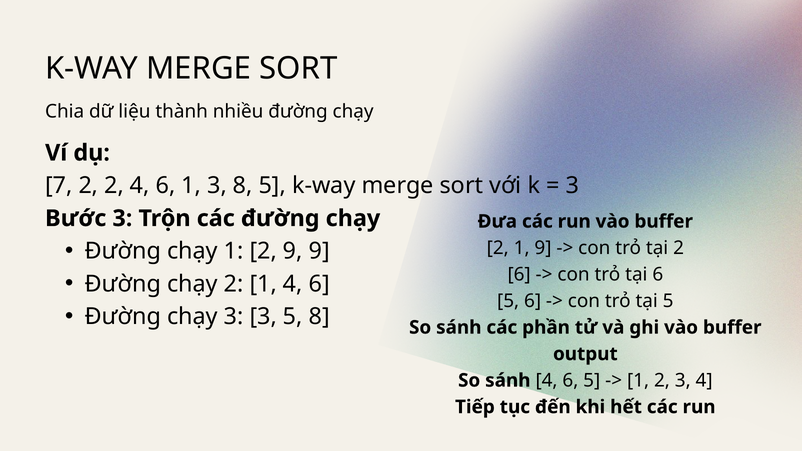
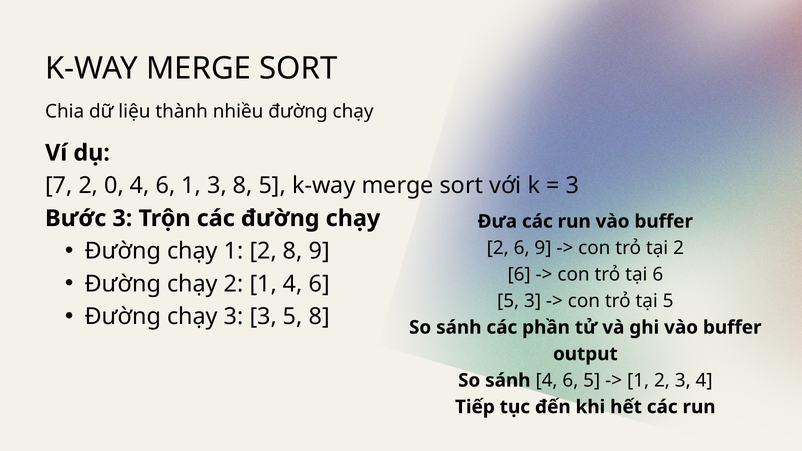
2 2: 2 -> 0 (114, 186)
2 9: 9 -> 8 (293, 251)
1: 1 -> 6 (522, 248)
5 6: 6 -> 3 (533, 301)
